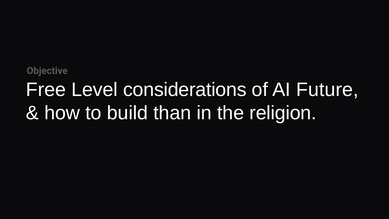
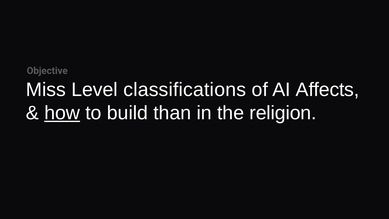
Free: Free -> Miss (46, 90)
considerations: considerations -> classifications (185, 90)
Future: Future -> Affects (327, 90)
how underline: none -> present (62, 113)
